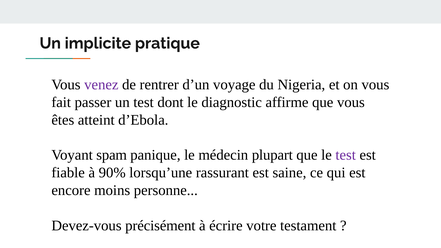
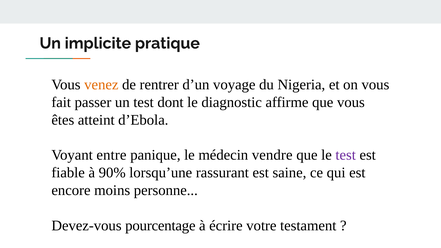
venez colour: purple -> orange (101, 85)
spam: spam -> entre (111, 155)
plupart: plupart -> vendre (272, 155)
précisément: précisément -> pourcentage (160, 226)
